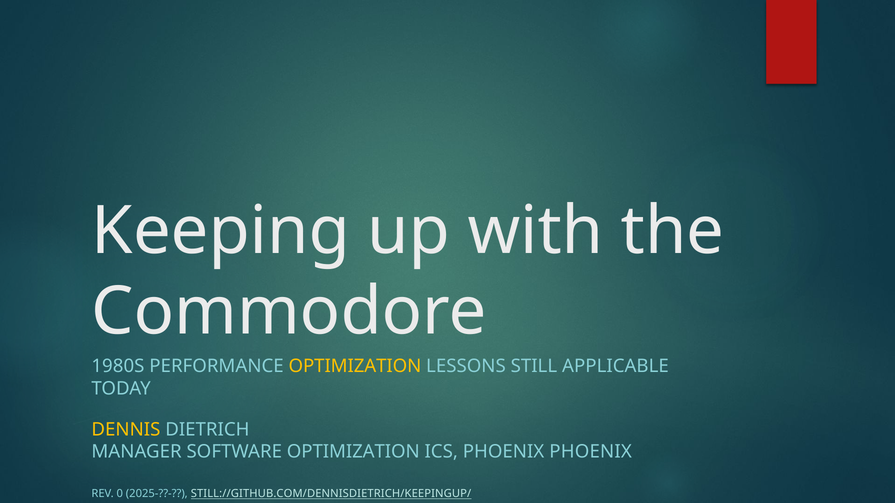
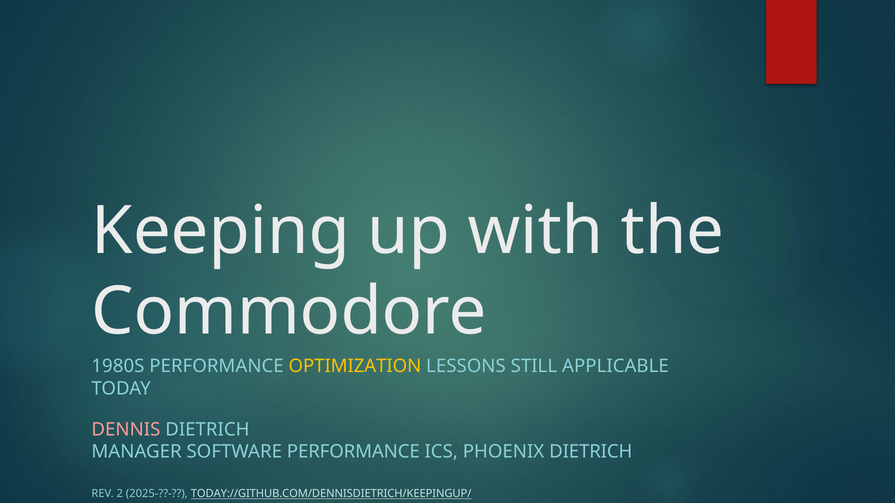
DENNIS colour: yellow -> pink (126, 430)
SOFTWARE OPTIMIZATION: OPTIMIZATION -> PERFORMANCE (353, 452)
PHOENIX PHOENIX: PHOENIX -> DIETRICH (591, 452)
0: 0 -> 2 (120, 494)
STILL://GITHUB.COM/DENNISDIETRICH/KEEPINGUP/: STILL://GITHUB.COM/DENNISDIETRICH/KEEPINGUP/ -> TODAY://GITHUB.COM/DENNISDIETRICH/KEEPINGUP/ (331, 494)
